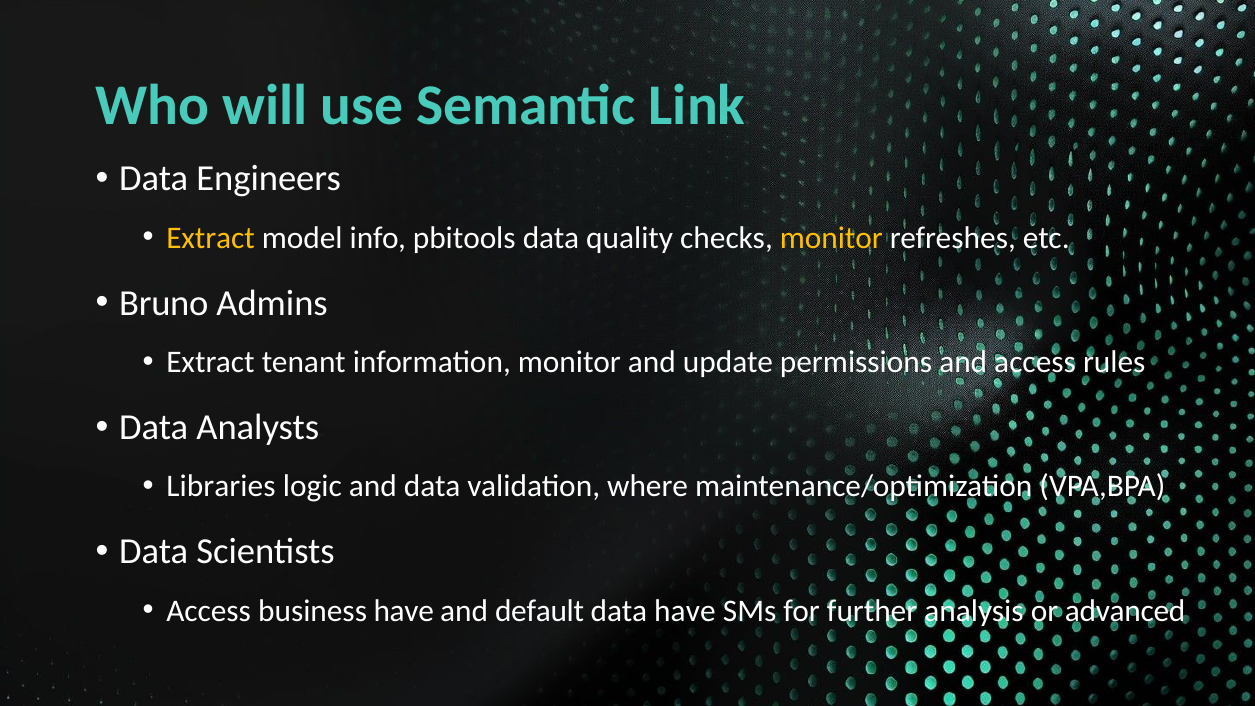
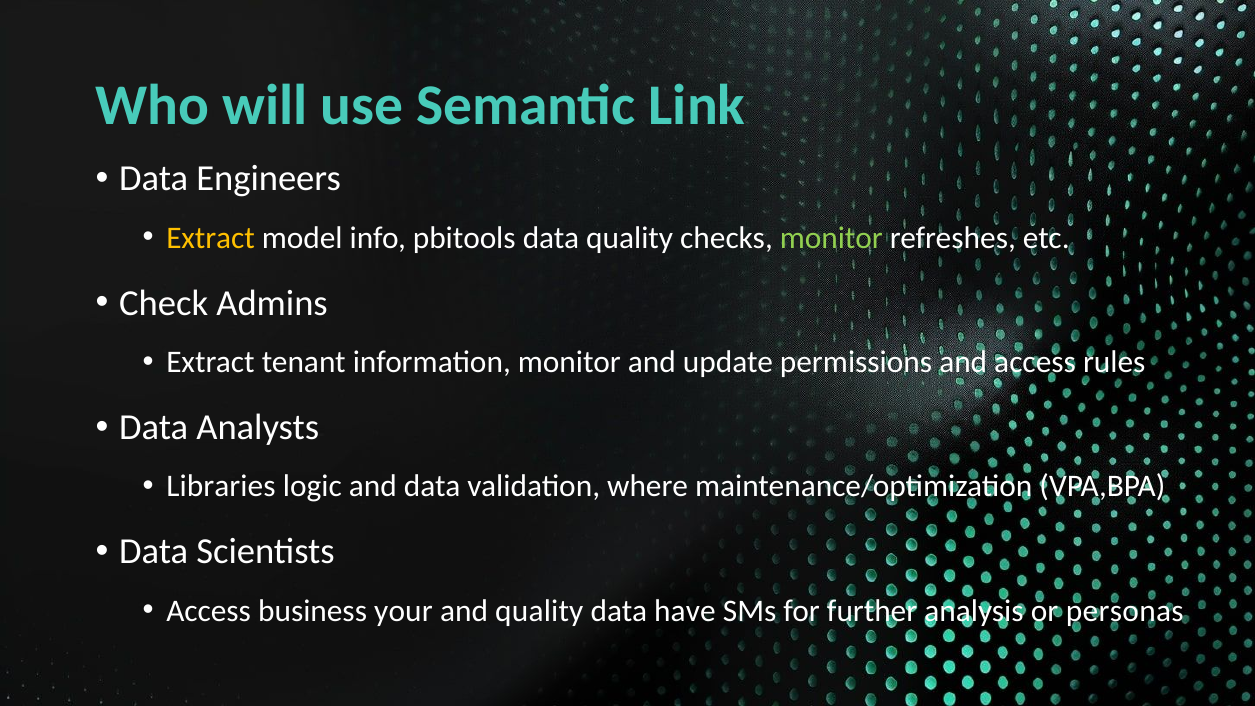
monitor colour: yellow -> light green (831, 238)
Bruno: Bruno -> Check (164, 303)
business have: have -> your (403, 611)
and default: default -> quality (539, 611)
advanced: advanced -> personas (1125, 611)
